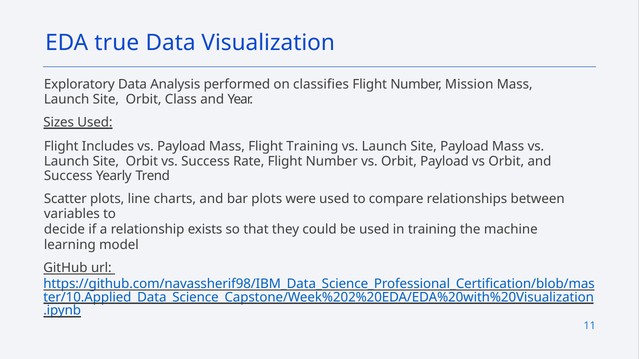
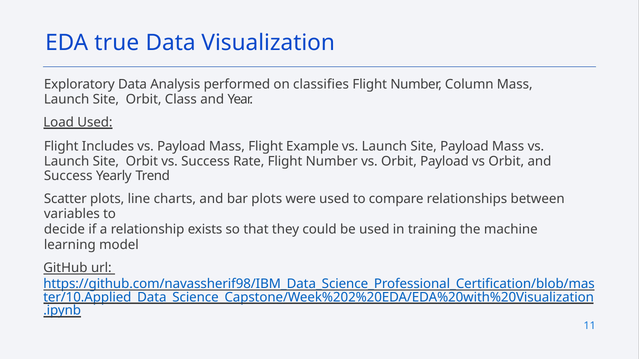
Mission: Mission -> Column (469, 85)
Sizes: Sizes -> Load (59, 122)
Flight Training: Training -> Example (312, 147)
